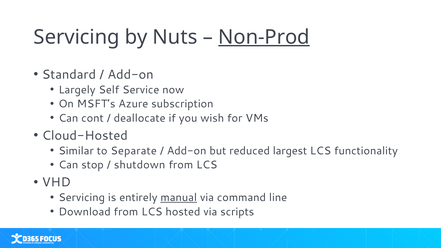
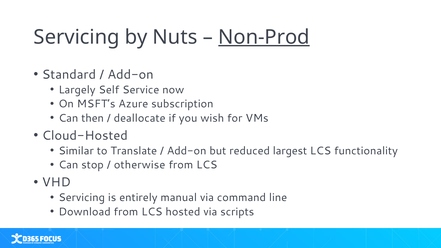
cont: cont -> then (93, 118)
Separate: Separate -> Translate (134, 151)
shutdown: shutdown -> otherwise (140, 165)
manual underline: present -> none (179, 198)
